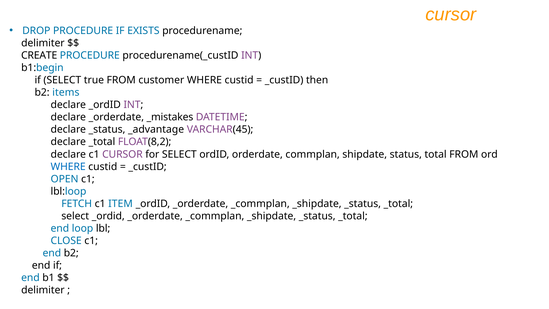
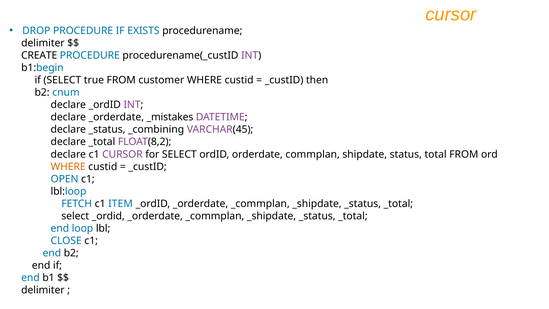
items: items -> cnum (66, 92)
_advantage: _advantage -> _combining (156, 129)
WHERE colour: blue -> orange (68, 167)
